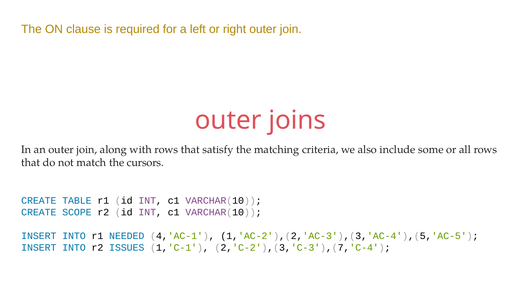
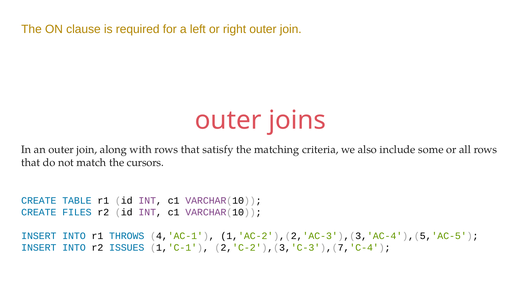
SCOPE: SCOPE -> FILES (77, 212)
NEEDED: NEEDED -> THROWS (127, 236)
